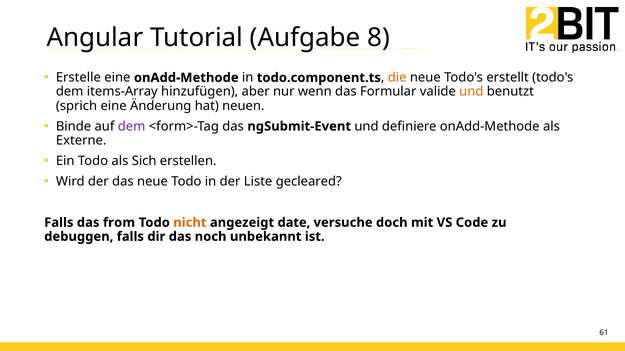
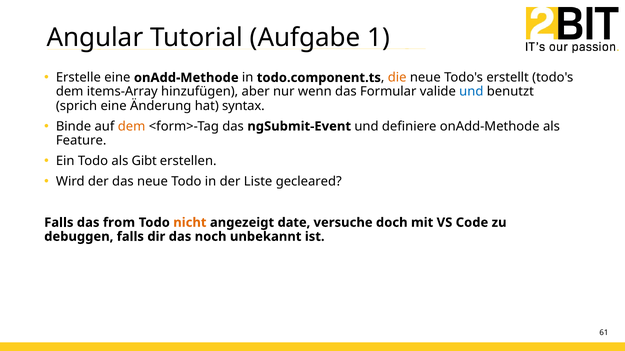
8: 8 -> 1 (379, 38)
und colour: orange -> blue (471, 92)
neuen: neuen -> syntax (243, 106)
dem colour: purple -> orange (132, 126)
Externe: Externe -> Feature (81, 141)
Sich: Sich -> Gibt (144, 161)
